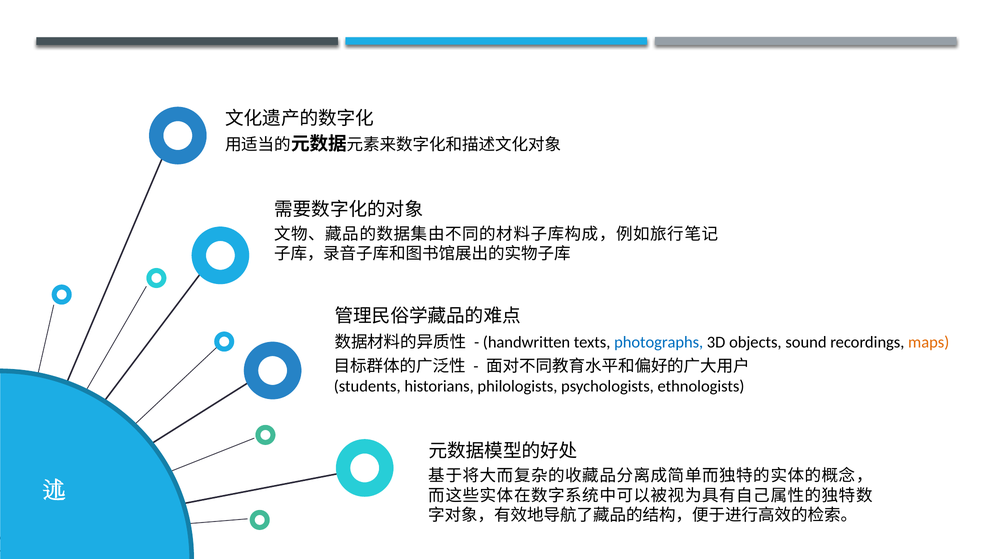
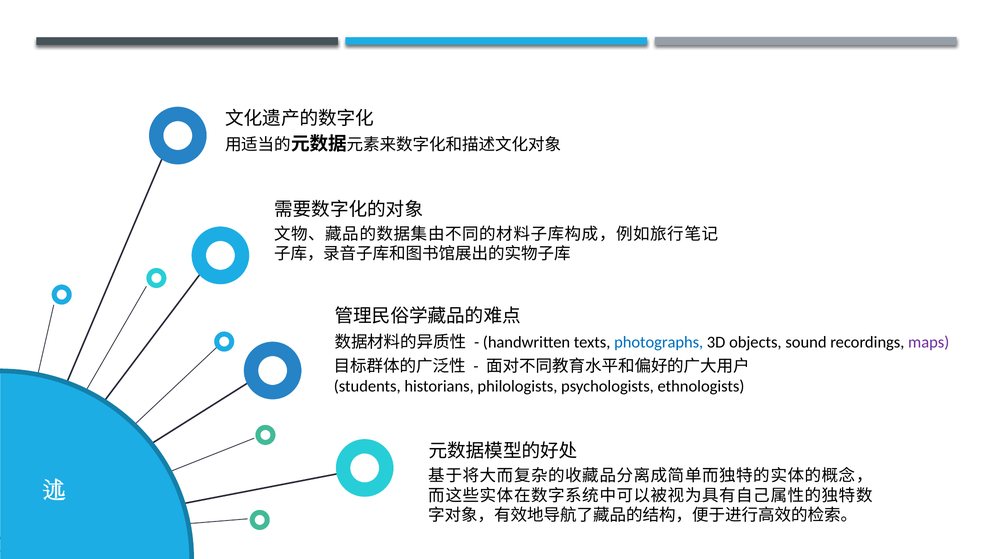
maps colour: orange -> purple (929, 342)
